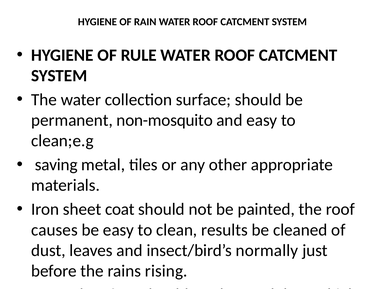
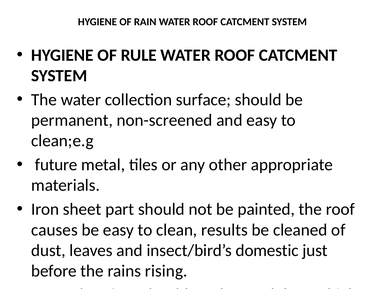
non-mosquito: non-mosquito -> non-screened (165, 120)
saving: saving -> future (56, 165)
coat: coat -> part (120, 209)
normally: normally -> domestic (267, 250)
